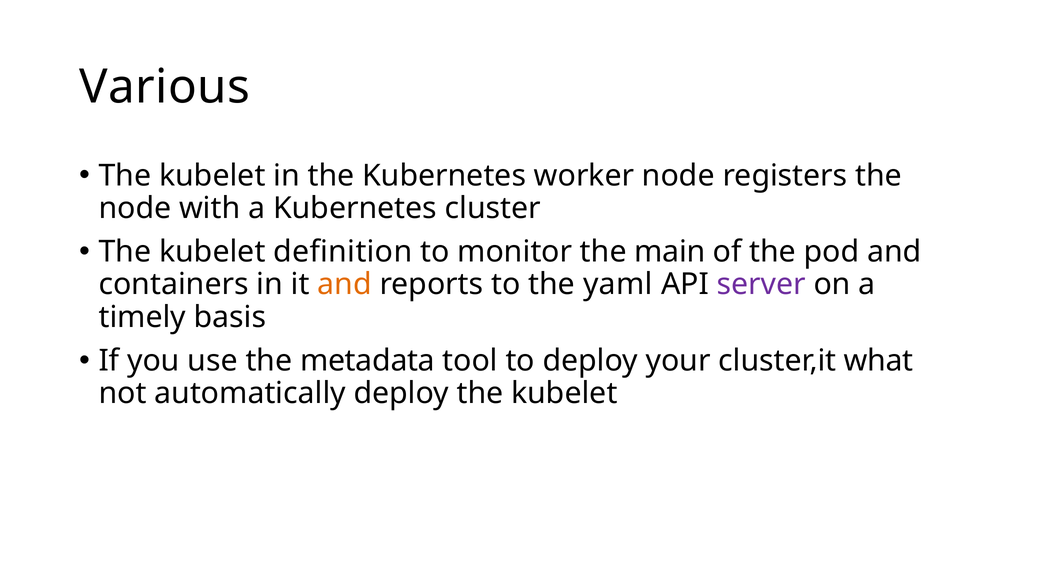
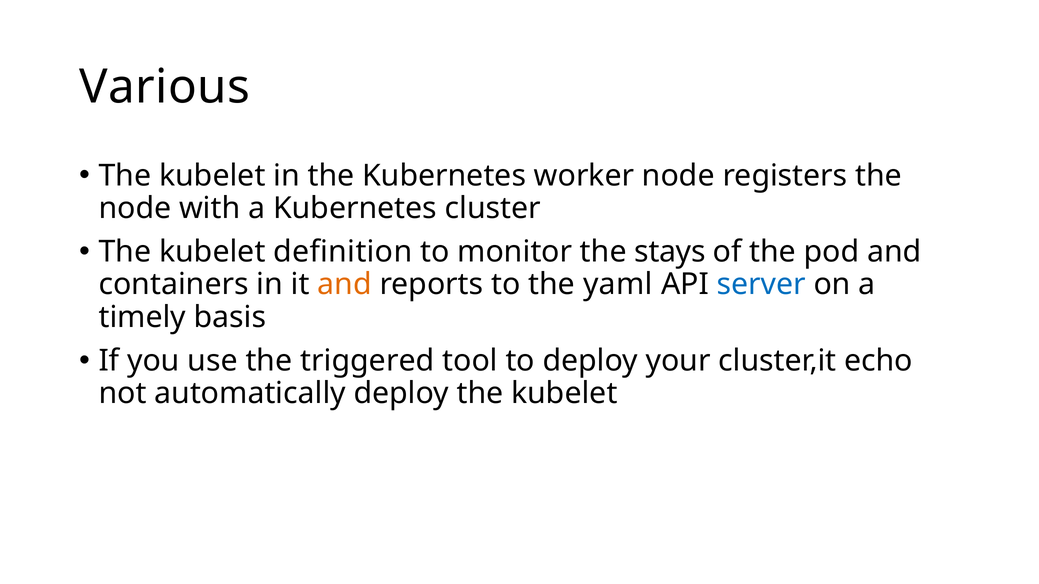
main: main -> stays (670, 252)
server colour: purple -> blue (761, 285)
metadata: metadata -> triggered (367, 361)
what: what -> echo (878, 361)
